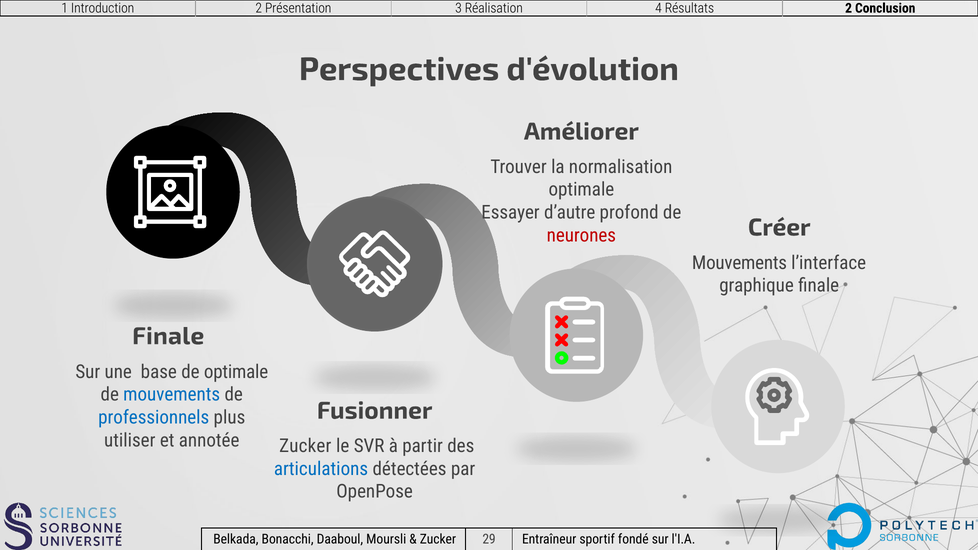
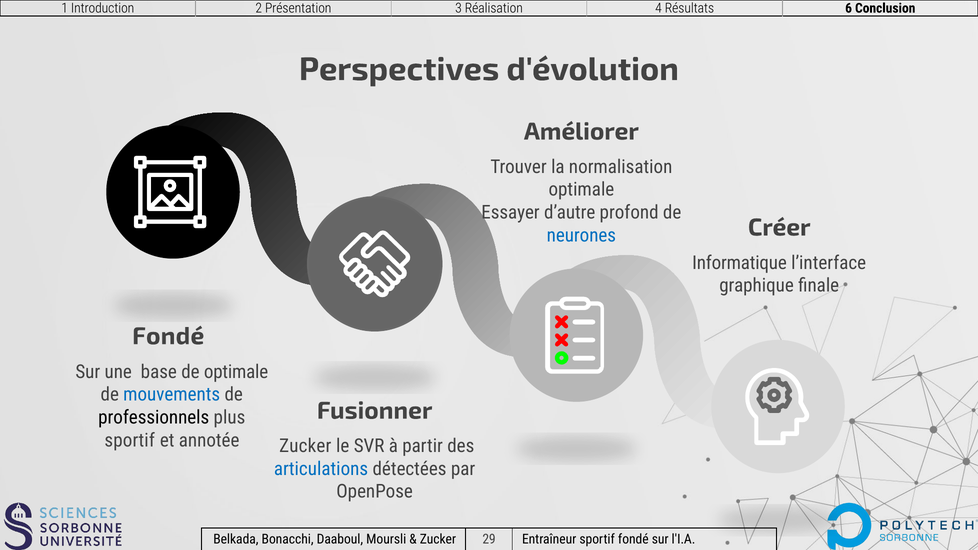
Résultats 2: 2 -> 6 (849, 8)
neurones colour: red -> blue (581, 235)
Mouvements: Mouvements -> Informatique (739, 263)
Finale: Finale -> Fondé (168, 336)
professionnels colour: blue -> black (154, 418)
utiliser: utiliser -> sportif (130, 440)
